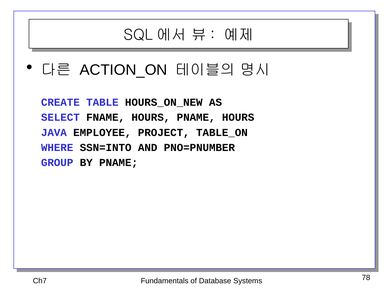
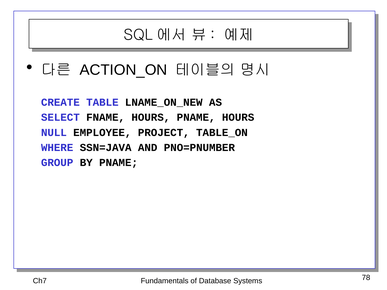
HOURS_ON_NEW: HOURS_ON_NEW -> LNAME_ON_NEW (164, 102)
JAVA: JAVA -> NULL (54, 133)
SSN=INTO: SSN=INTO -> SSN=JAVA (106, 148)
